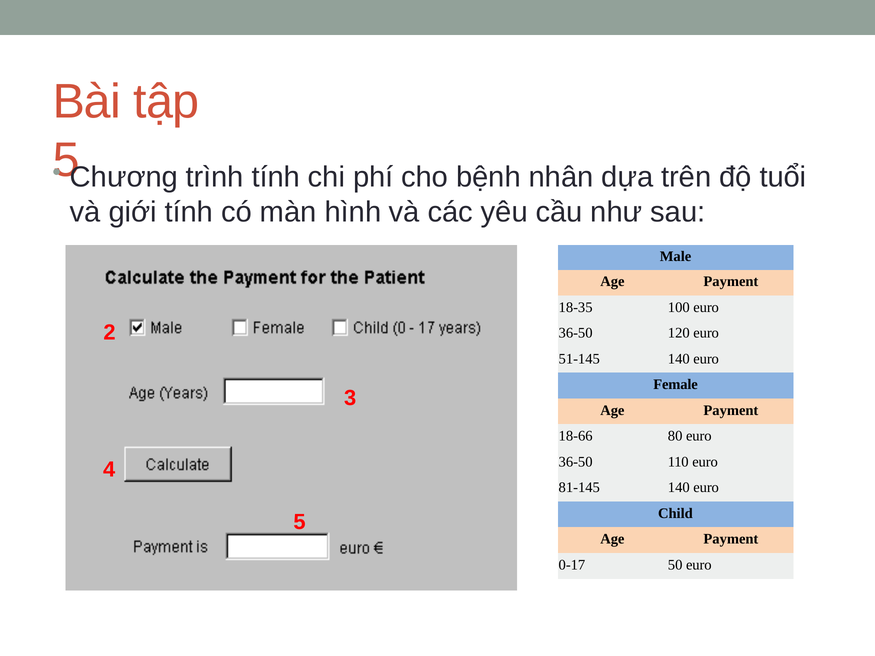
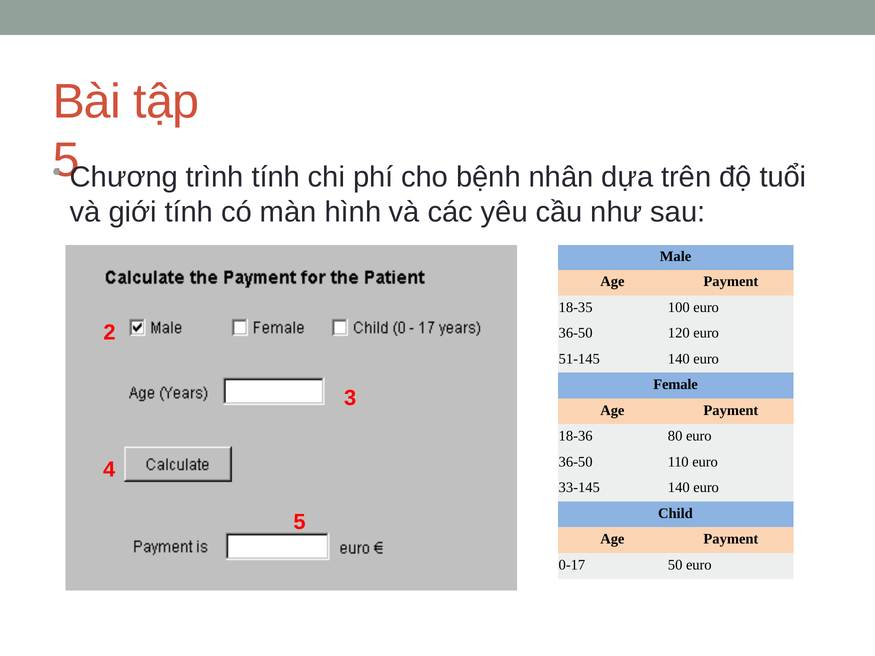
18-66: 18-66 -> 18-36 (576, 436)
81-145: 81-145 -> 33-145 (579, 488)
